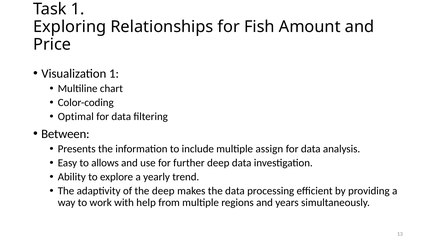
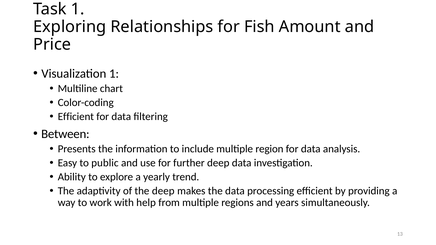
Optimal: Optimal -> Efficient (76, 117)
assign: assign -> region (269, 149)
allows: allows -> public (105, 163)
